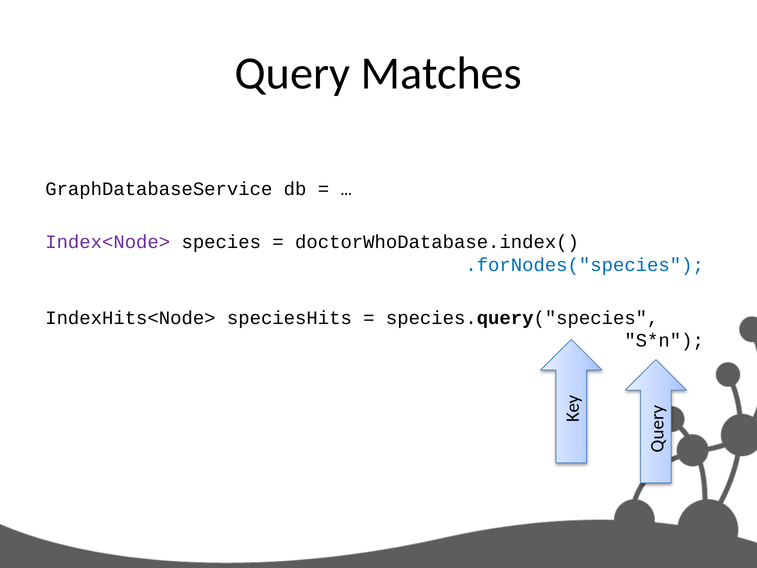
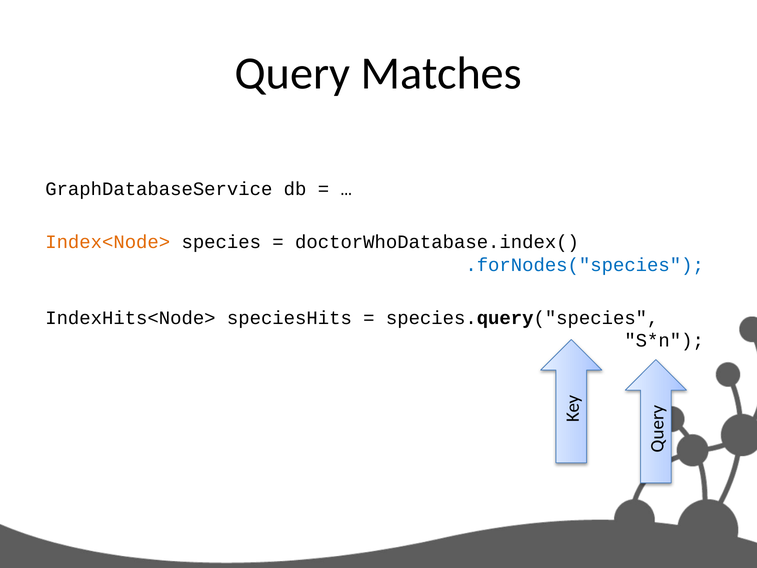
Index<Node> colour: purple -> orange (108, 242)
